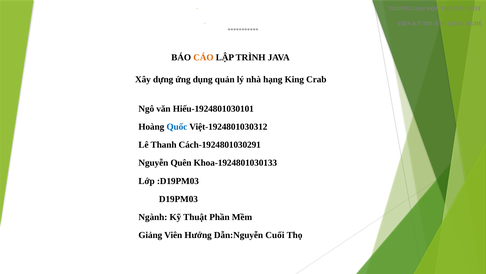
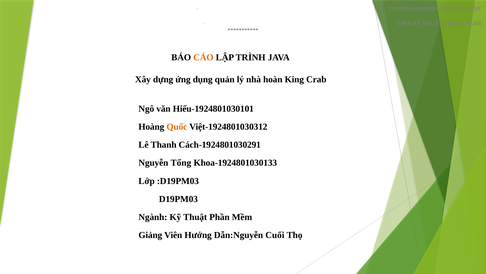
hạng: hạng -> hoàn (273, 79)
Quốc colour: blue -> orange (177, 126)
Quên: Quên -> Tổng (181, 163)
